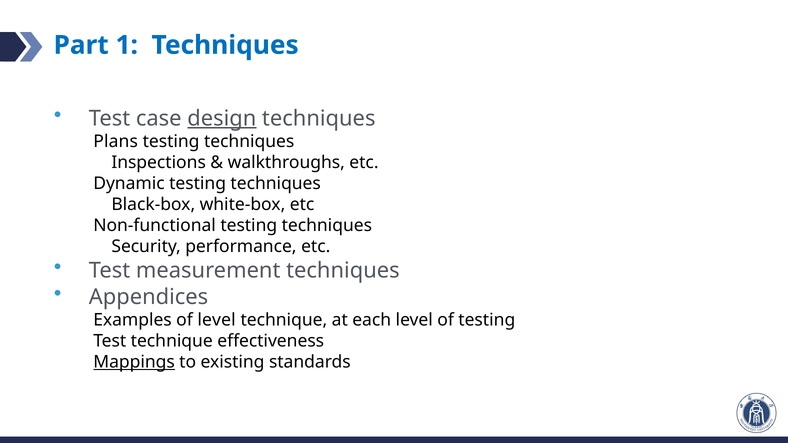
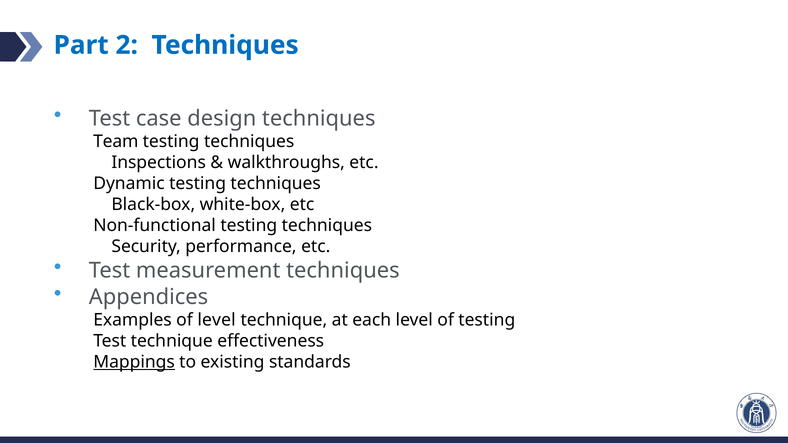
1: 1 -> 2 (127, 45)
design underline: present -> none (222, 118)
Plans: Plans -> Team (116, 142)
